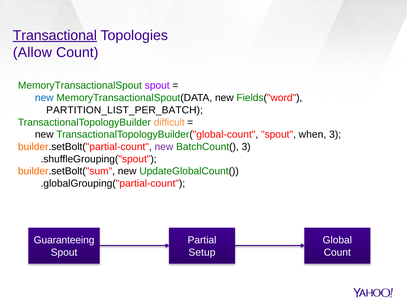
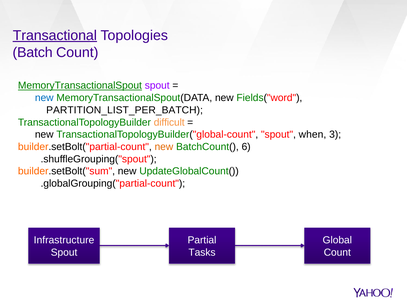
Allow: Allow -> Batch (33, 52)
MemoryTransactionalSpout underline: none -> present (80, 85)
new colour: purple -> orange (164, 146)
BatchCount( 3: 3 -> 6 (246, 146)
Guaranteeing: Guaranteeing -> Infrastructure (64, 240)
Setup: Setup -> Tasks (202, 252)
